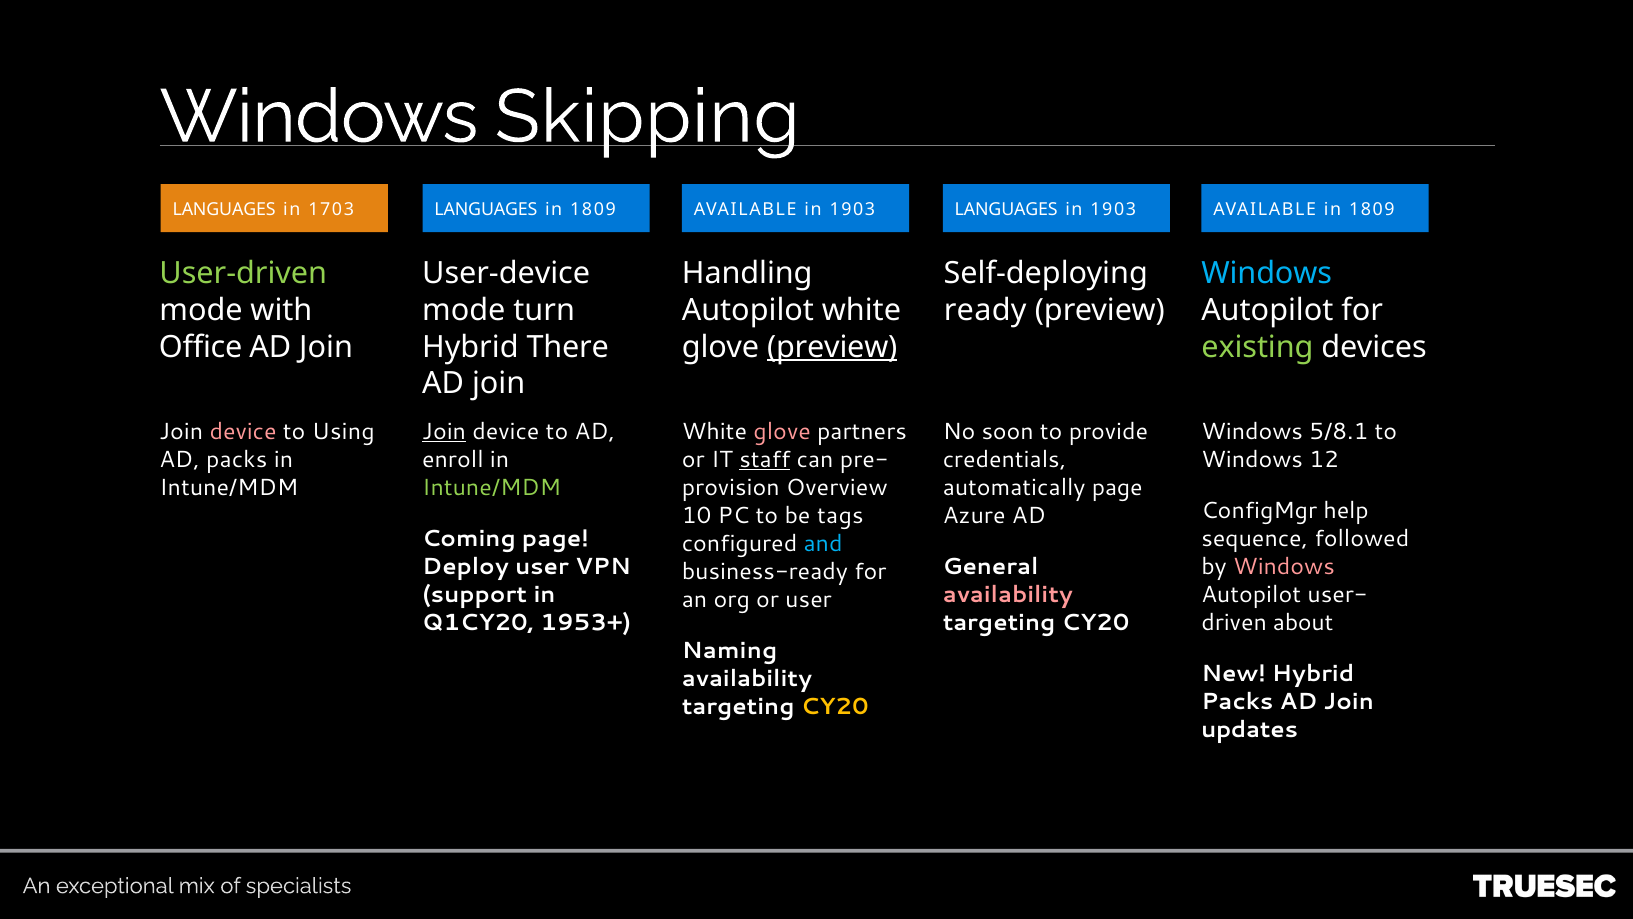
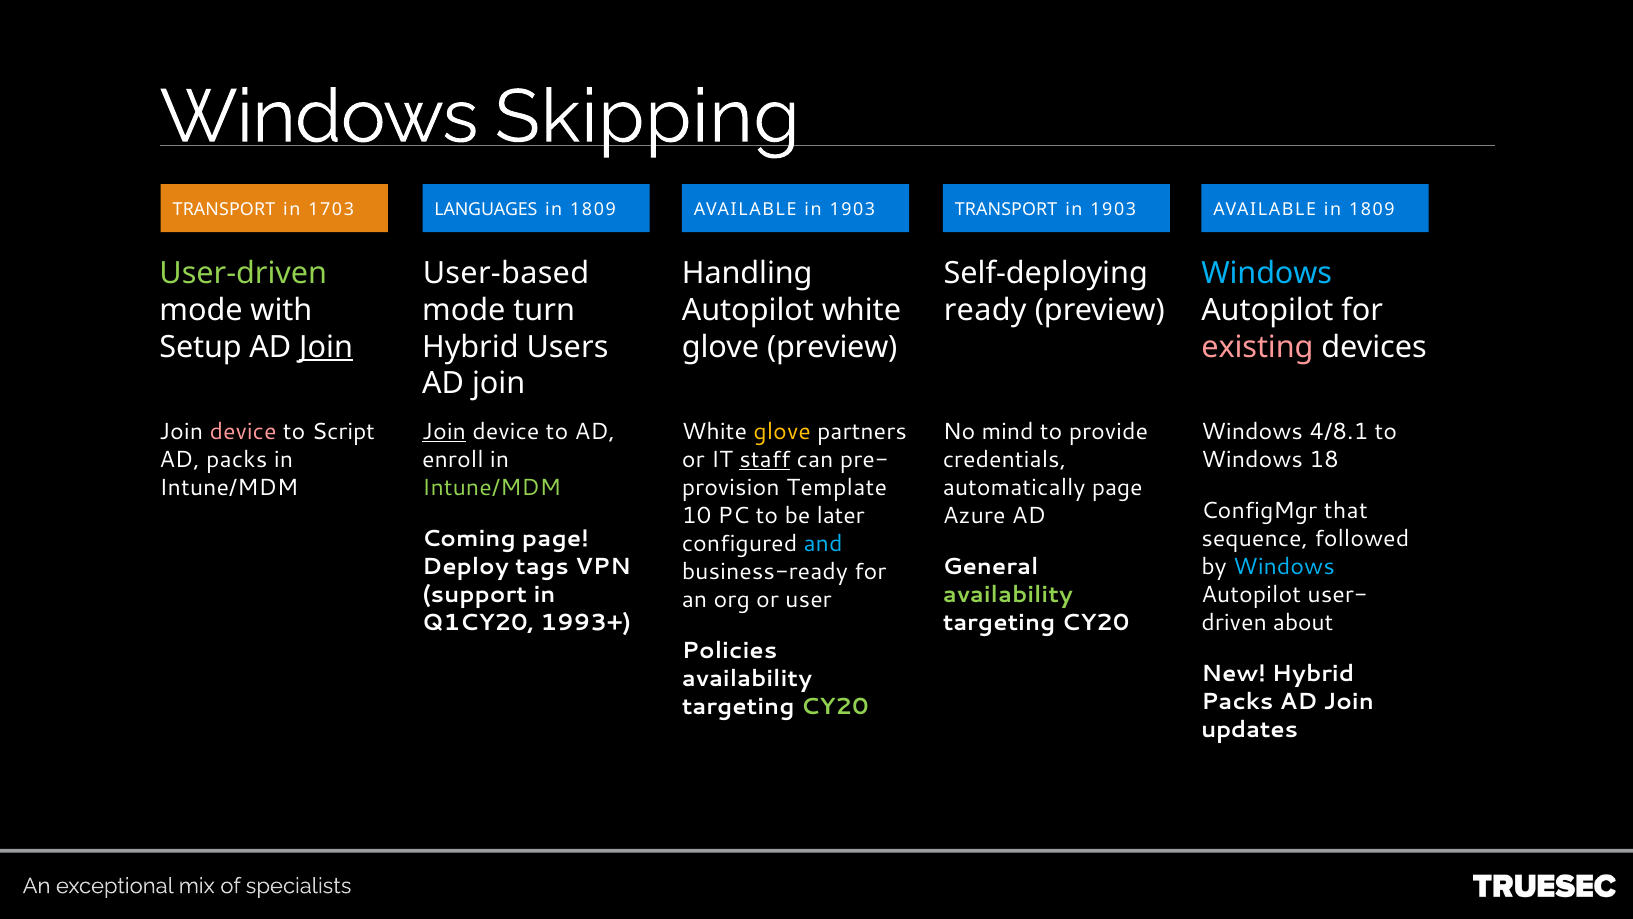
LANGUAGES: LANGUAGES -> TRANSPORT (224, 209)
LANGUAGES: LANGUAGES -> TRANSPORT (1006, 209)
User-device: User-device -> User-based (506, 273)
Office: Office -> Setup (201, 347)
Join underline: none -> present (326, 347)
There: There -> Users (567, 347)
preview underline: present -> none (832, 347)
existing colour: light green -> pink (1257, 347)
Using: Using -> Script (343, 431)
glove colour: pink -> yellow (782, 431)
soon: soon -> mind (1008, 431)
5/8.1: 5/8.1 -> 4/8.1 (1339, 431)
12: 12 -> 18 (1324, 459)
Overview: Overview -> Template (837, 487)
help: help -> that (1346, 511)
tags: tags -> later (841, 515)
Deploy user: user -> tags (542, 566)
Windows colour: pink -> light blue (1284, 566)
availability colour: pink -> light green (1008, 594)
1953+: 1953+ -> 1993+ (586, 622)
Naming: Naming -> Policies (730, 650)
CY20 colour: yellow -> light green (835, 706)
